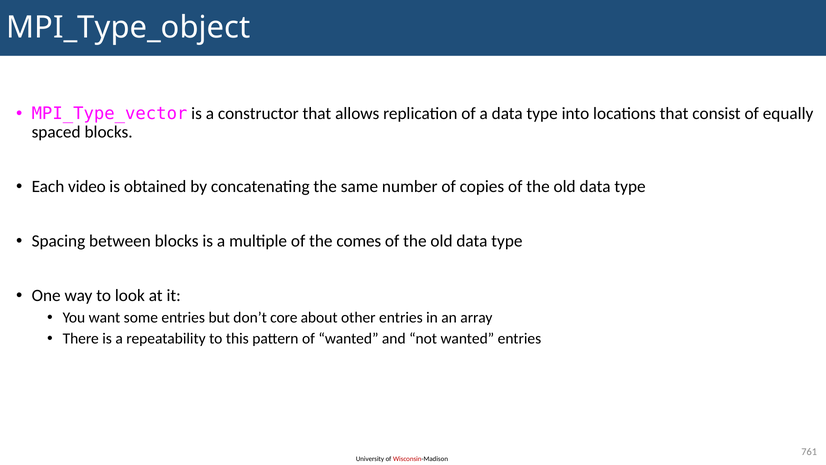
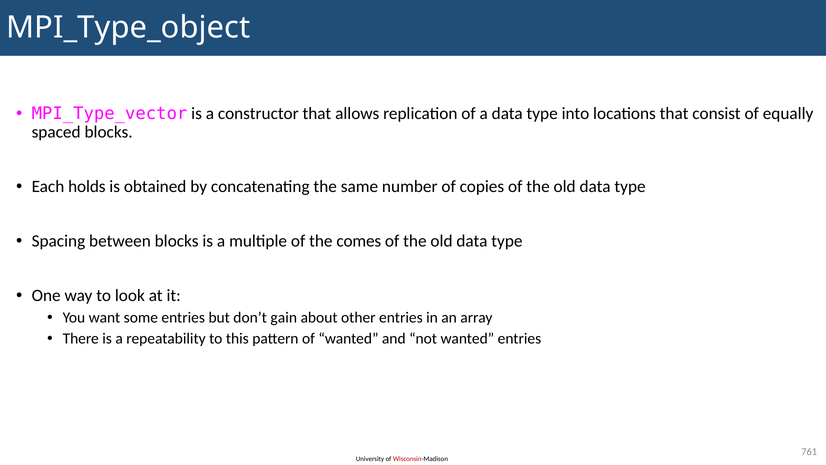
video: video -> holds (87, 187)
core: core -> gain (284, 317)
